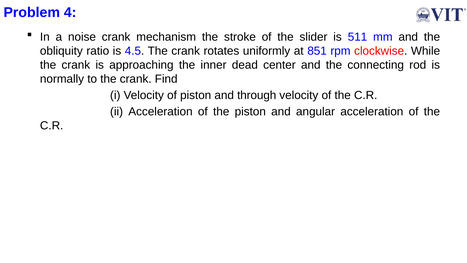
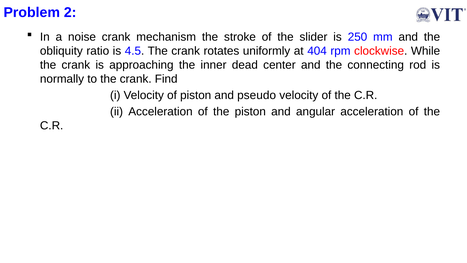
4: 4 -> 2 (70, 13)
511: 511 -> 250 (358, 37)
851: 851 -> 404 (317, 51)
through: through -> pseudo (257, 95)
